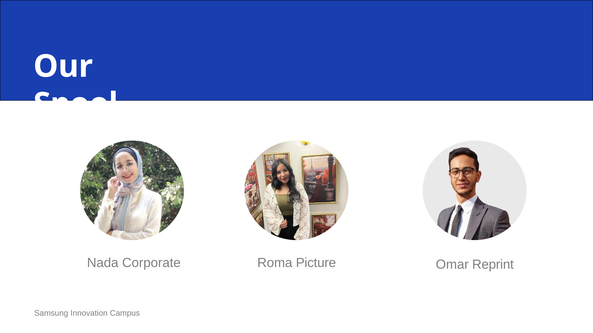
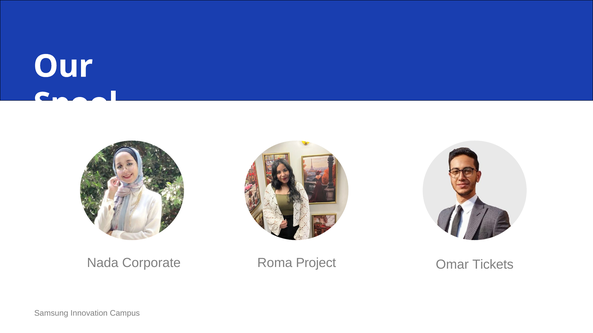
Picture: Picture -> Project (316, 263)
Reprint: Reprint -> Tickets (493, 265)
